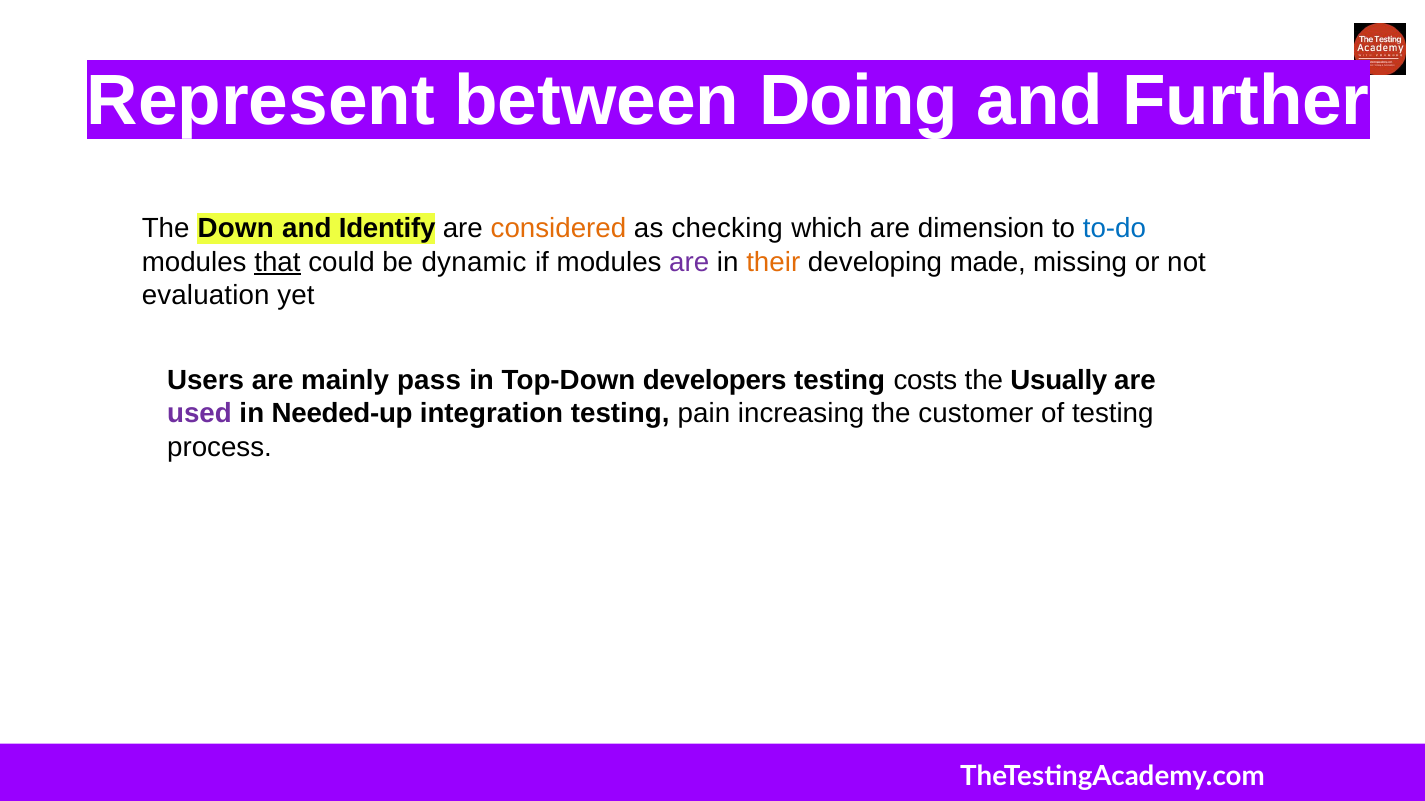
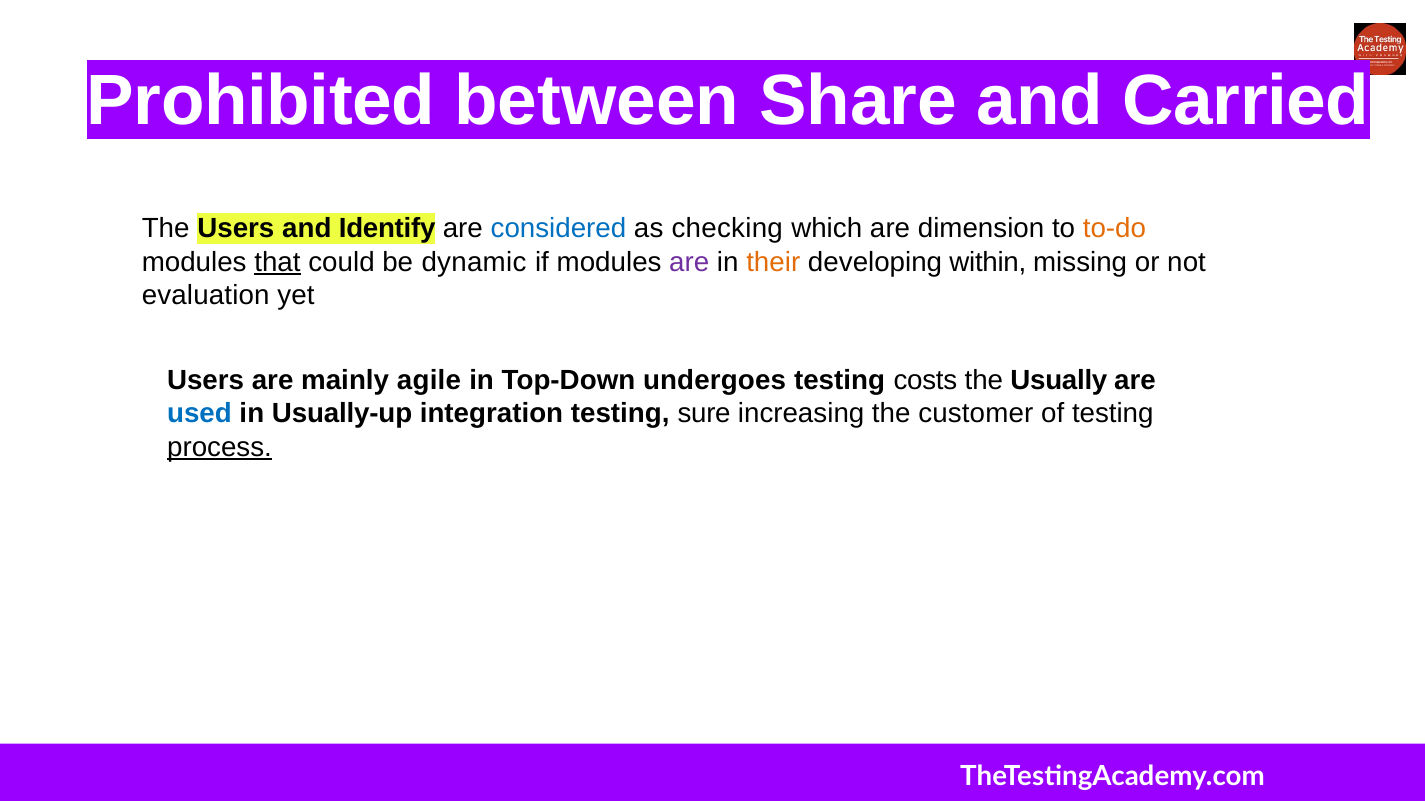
Represent: Represent -> Prohibited (261, 101)
Doing: Doing -> Share (858, 101)
Further: Further -> Carried (1246, 101)
The Down: Down -> Users (236, 229)
considered colour: orange -> blue (558, 229)
to-do colour: blue -> orange (1114, 229)
made: made -> within (988, 262)
pass: pass -> agile (429, 381)
developers: developers -> undergoes (715, 381)
used colour: purple -> blue (199, 414)
Needed-up: Needed-up -> Usually-up (342, 414)
pain: pain -> sure (704, 414)
process underline: none -> present (219, 447)
